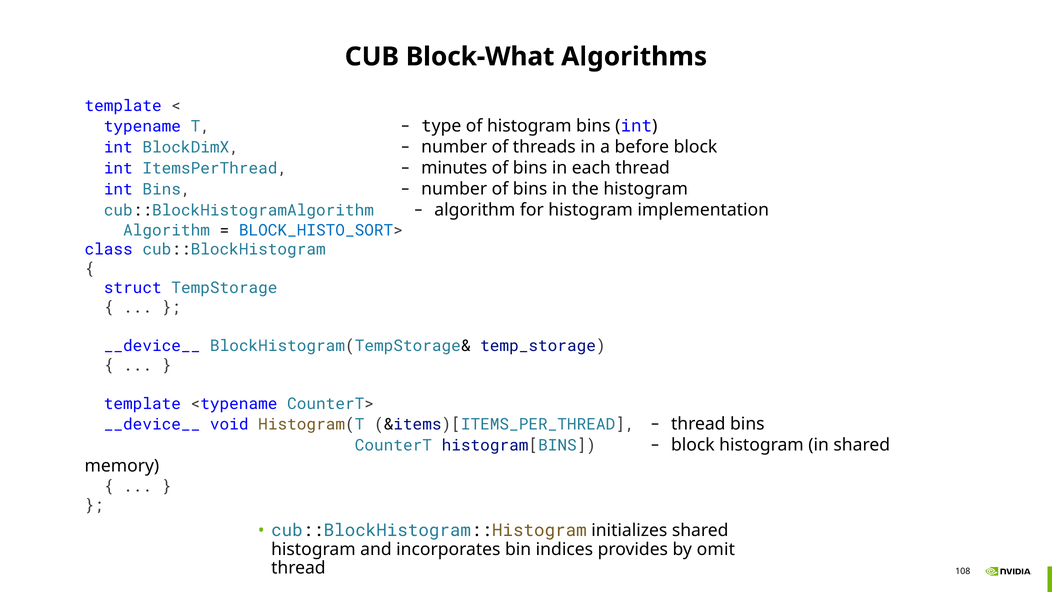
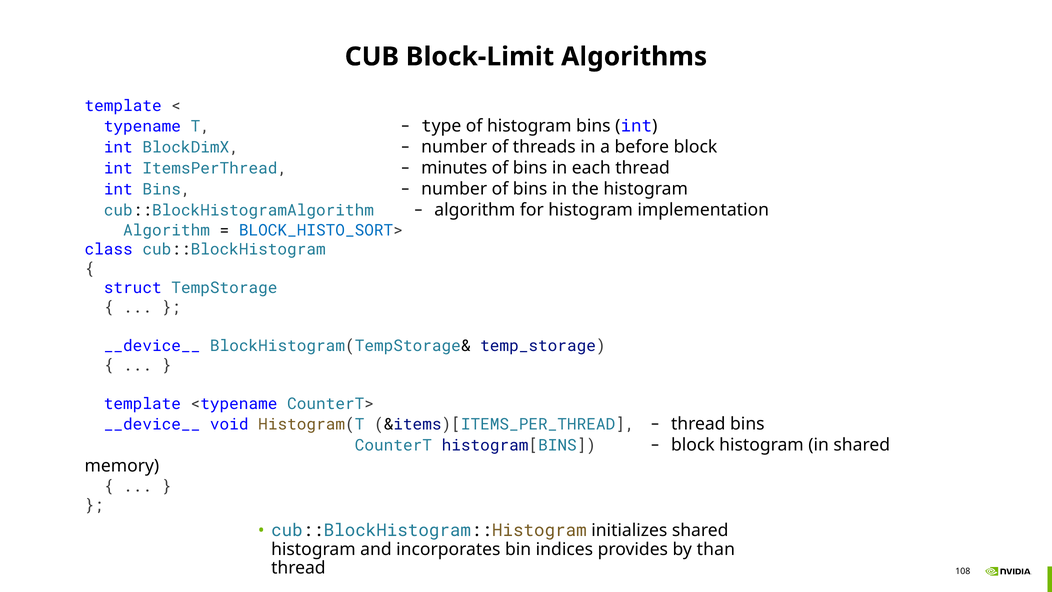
Block-What: Block-What -> Block-Limit (480, 57)
omit: omit -> than (716, 549)
